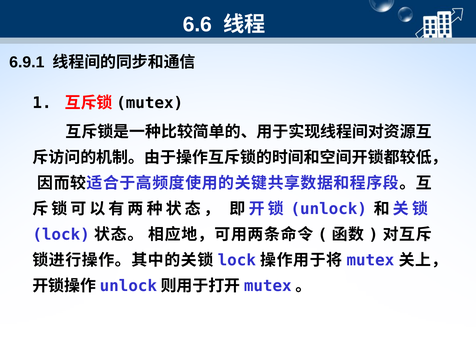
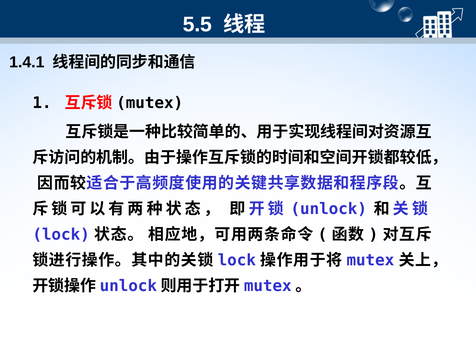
6.6: 6.6 -> 5.5 (197, 24)
6.9.1: 6.9.1 -> 1.4.1 (27, 62)
